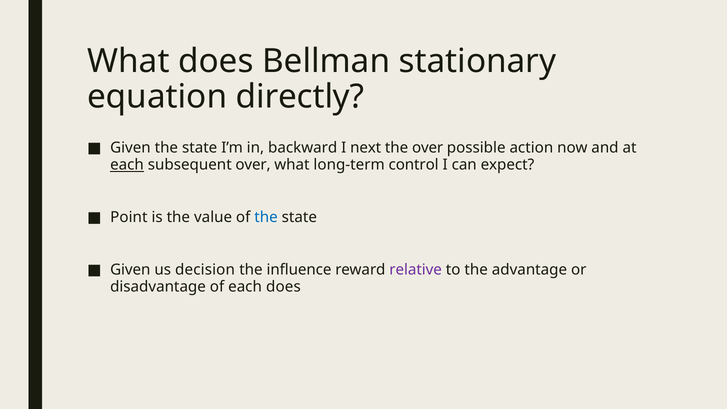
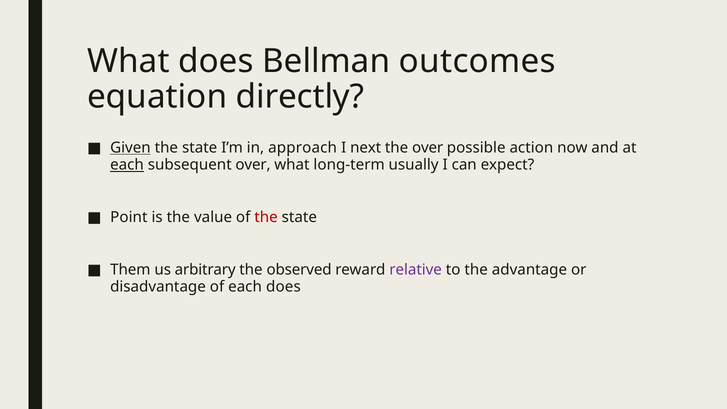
stationary: stationary -> outcomes (477, 61)
Given underline: none -> present (130, 148)
backward: backward -> approach (303, 148)
control: control -> usually (414, 165)
the colour: blue -> red (266, 217)
Given: Given -> Them (130, 270)
decision: decision -> arbitrary (205, 270)
influence: influence -> observed (299, 270)
